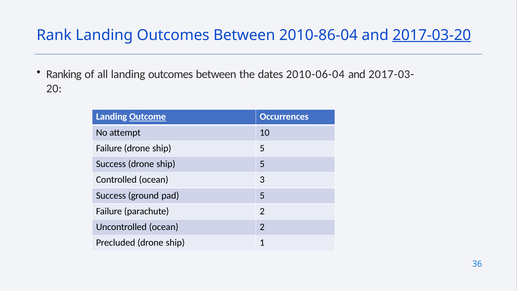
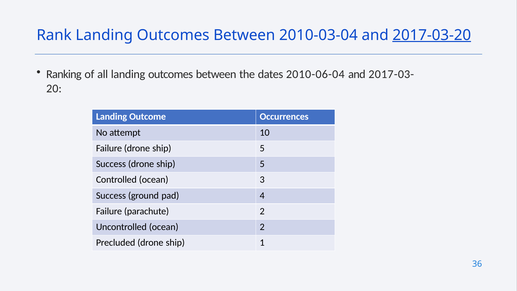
2010-86-04: 2010-86-04 -> 2010-03-04 (318, 35)
Outcome underline: present -> none (148, 117)
pad 5: 5 -> 4 (262, 195)
